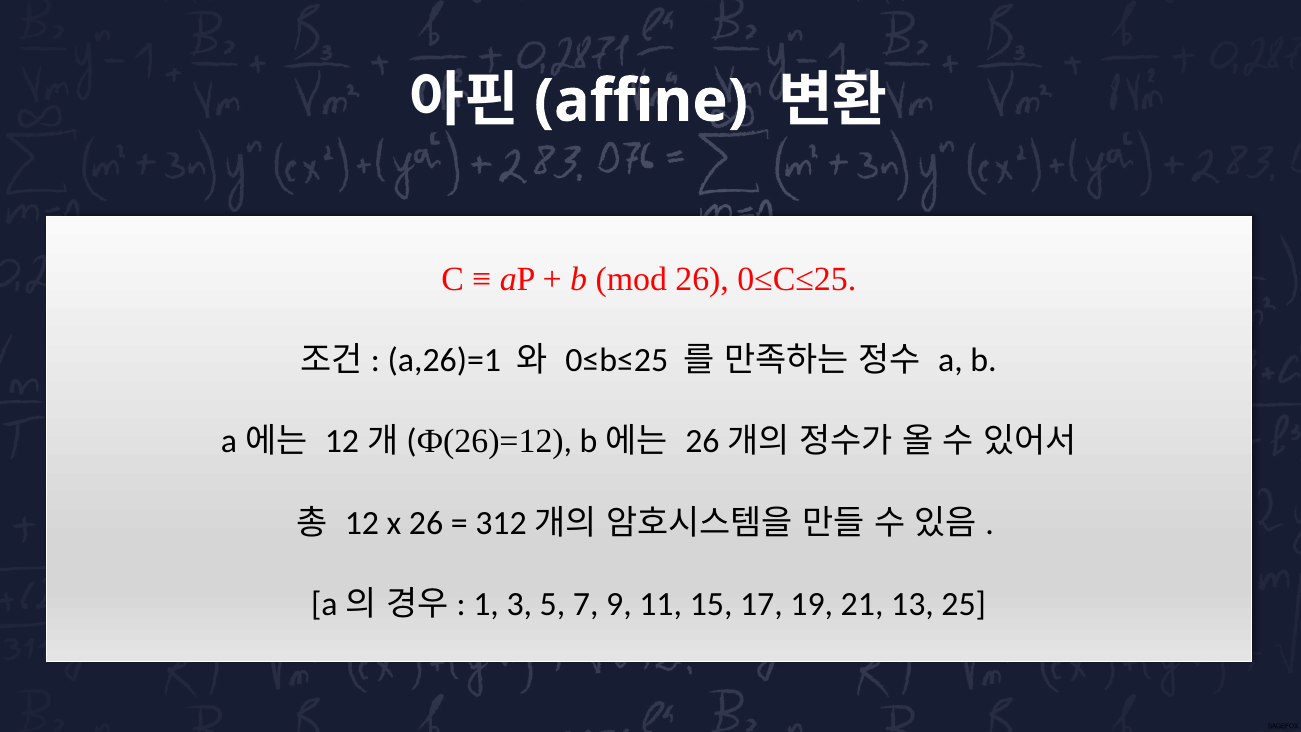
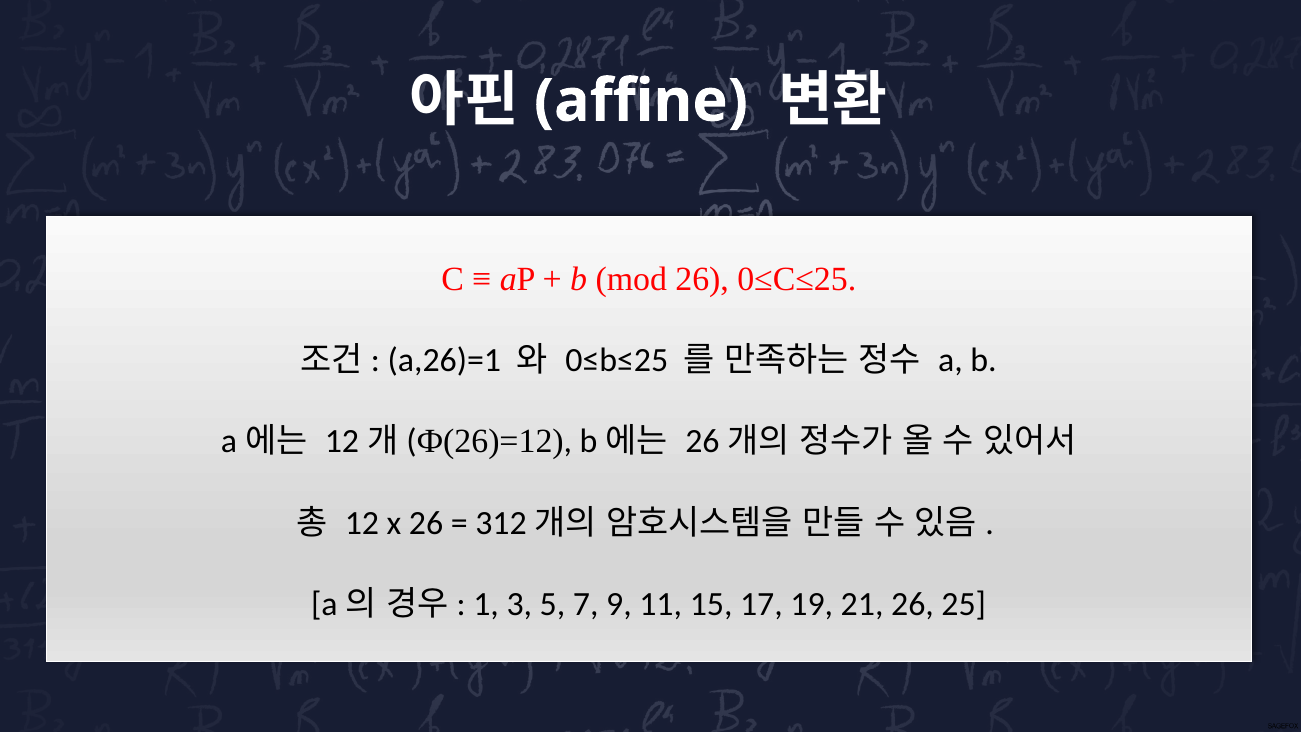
21 13: 13 -> 26 (913, 604)
